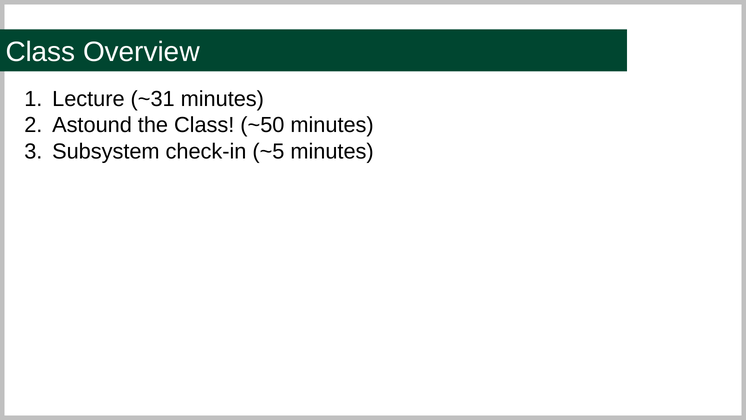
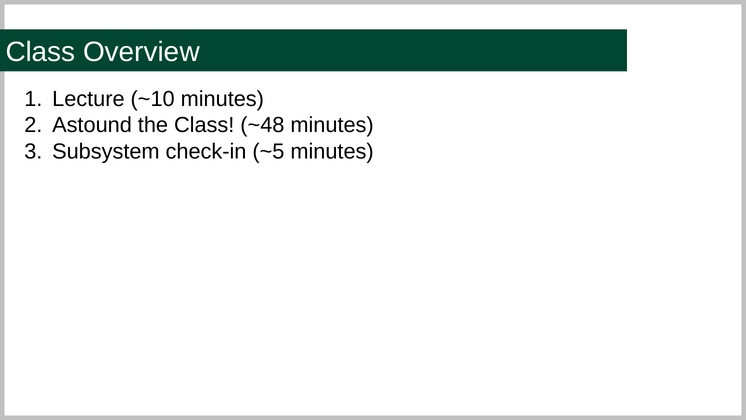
~31: ~31 -> ~10 (153, 99)
~50: ~50 -> ~48 (262, 125)
